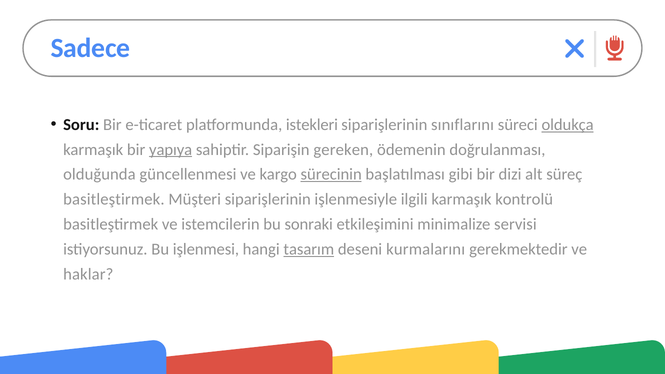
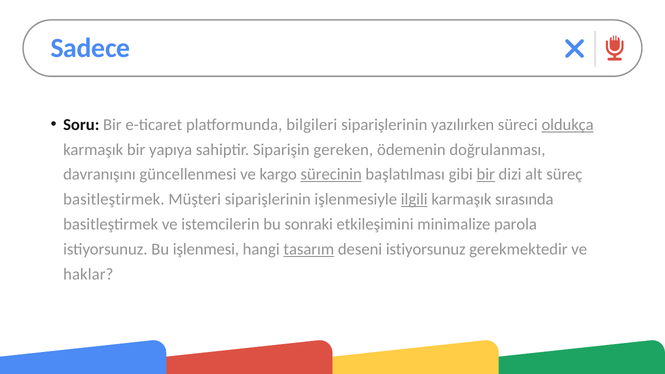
istekleri: istekleri -> bilgileri (312, 125)
sınıflarını: sınıflarını -> yazılırken (463, 125)
yapıya underline: present -> none (171, 150)
olduğunda: olduğunda -> davranışını (99, 175)
bir underline: none -> present (486, 175)
ilgili underline: none -> present (414, 199)
kontrolü: kontrolü -> sırasında (524, 199)
servisi: servisi -> parola (515, 224)
deseni kurmalarını: kurmalarını -> istiyorsunuz (426, 249)
